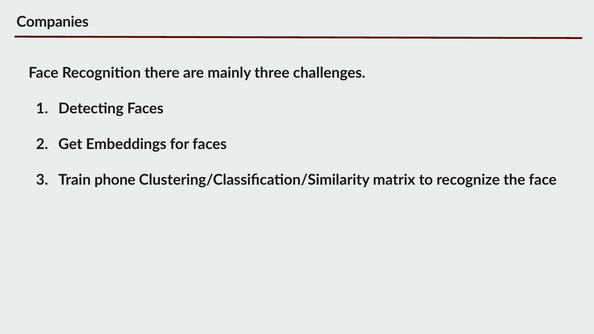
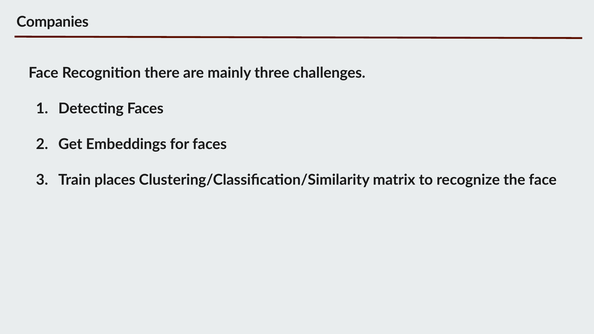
phone: phone -> places (115, 180)
